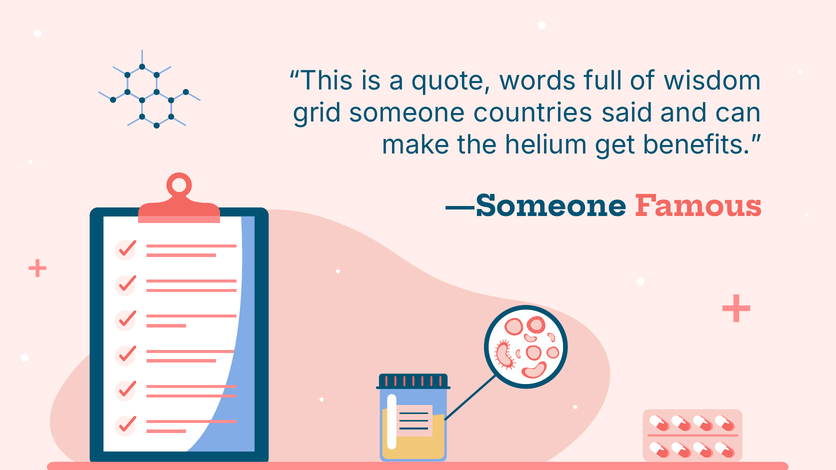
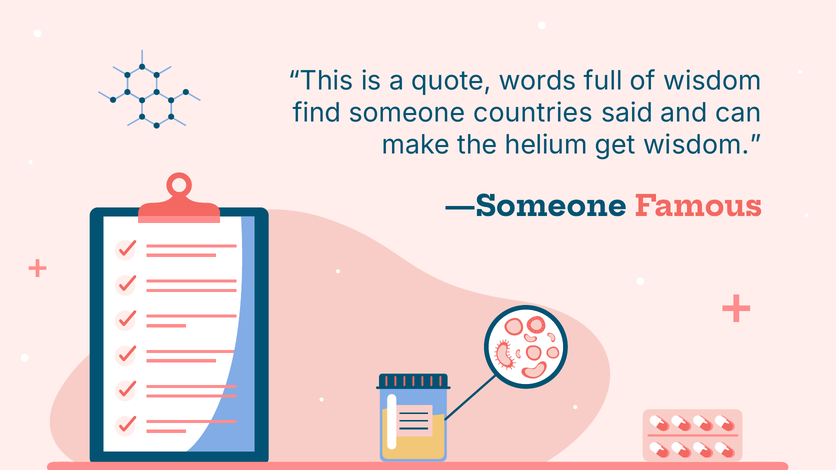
grid: grid -> find (317, 113)
get benefits: benefits -> wisdom (702, 145)
